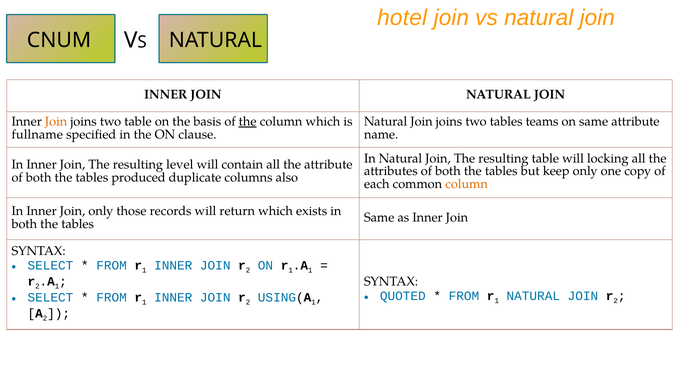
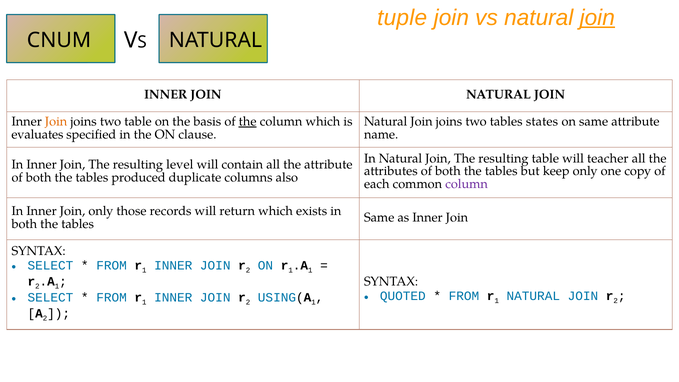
hotel: hotel -> tuple (402, 18)
join underline: none -> present (597, 18)
teams: teams -> states (542, 122)
fullname: fullname -> evaluates (37, 134)
locking: locking -> teacher (608, 158)
column colour: orange -> purple (467, 184)
